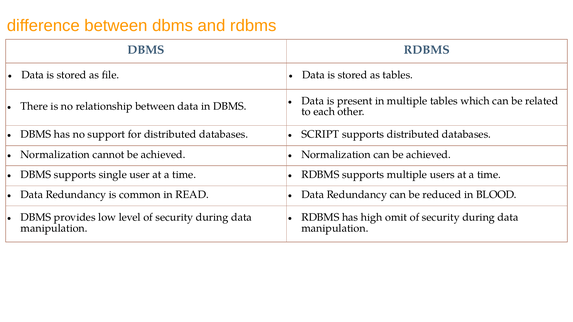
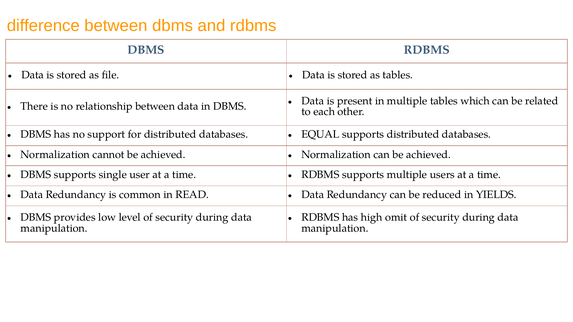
SCRIPT: SCRIPT -> EQUAL (320, 135)
BLOOD: BLOOD -> YIELDS (496, 195)
